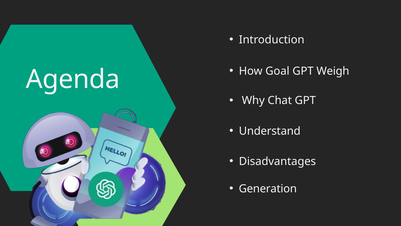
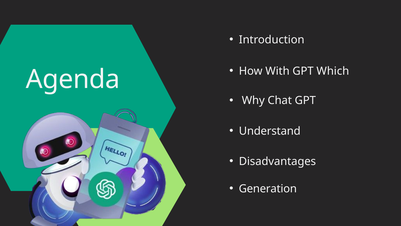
Goal: Goal -> With (277, 71)
Weigh: Weigh -> Which (333, 71)
